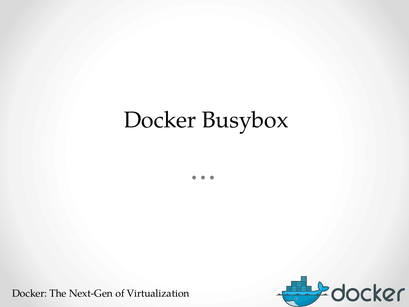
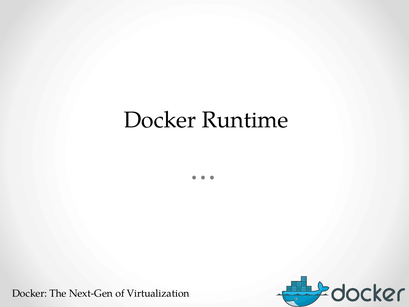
Busybox: Busybox -> Runtime (245, 120)
